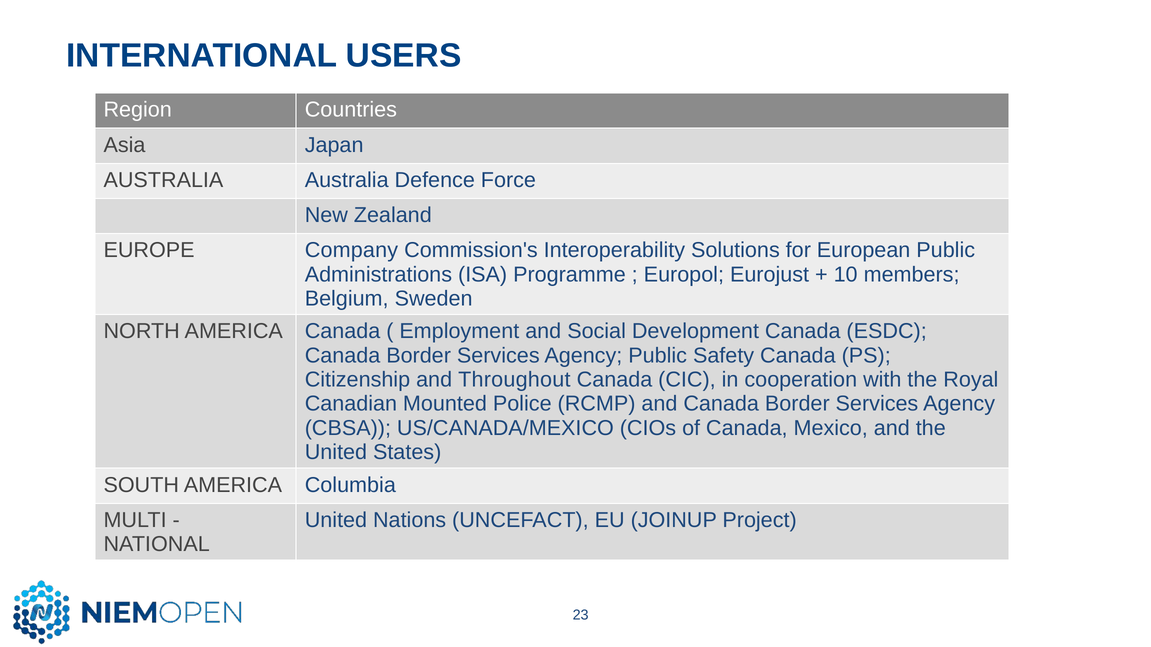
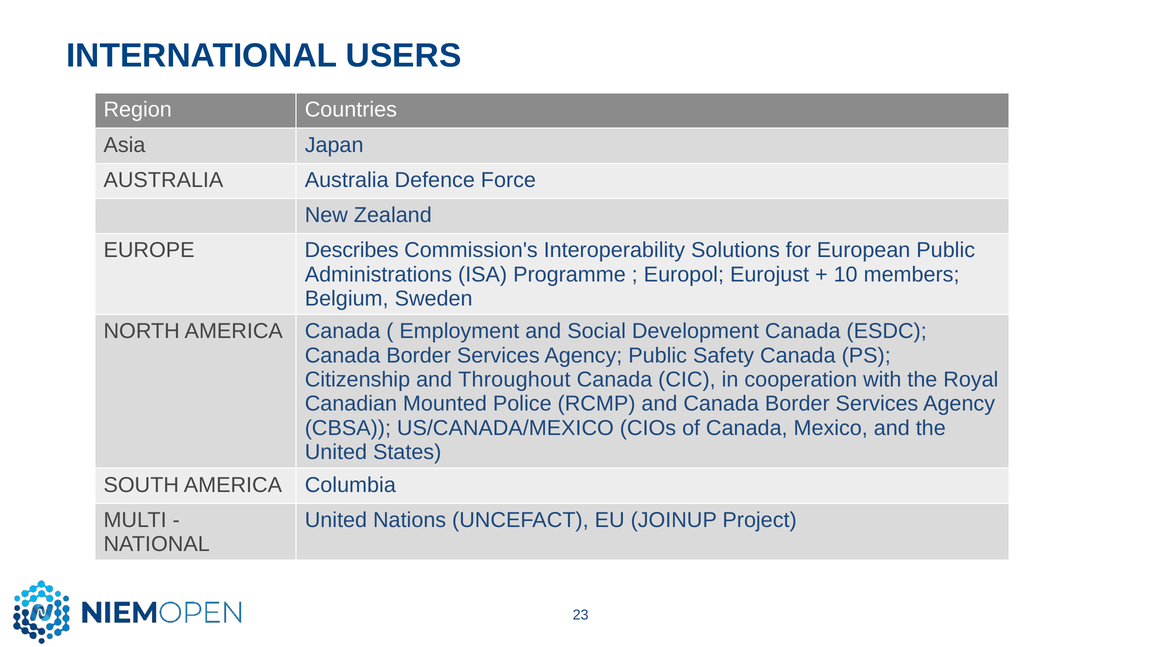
Company: Company -> Describes (352, 250)
